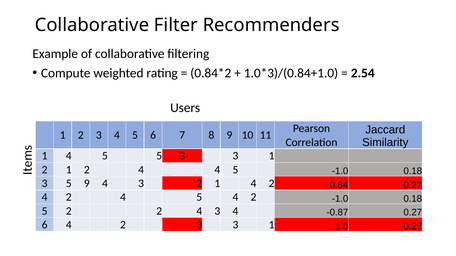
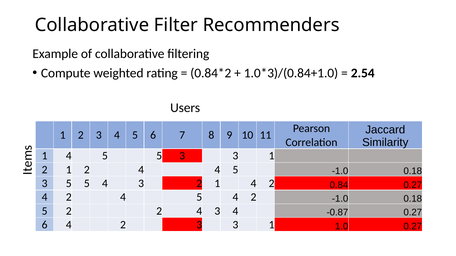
3 5 9: 9 -> 5 (87, 184)
